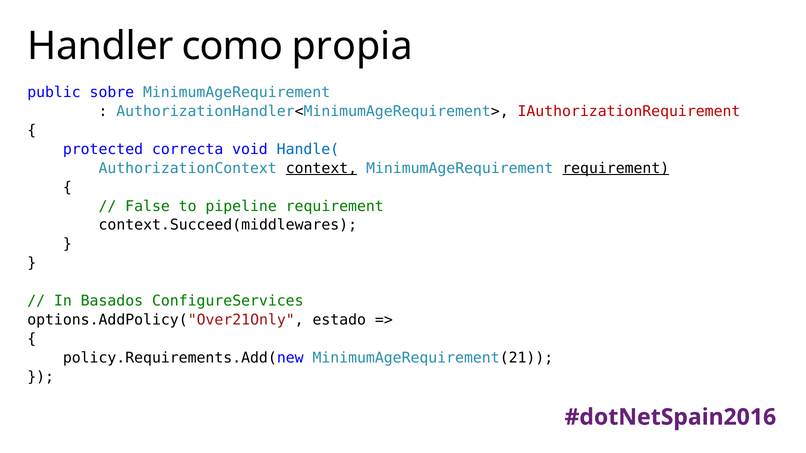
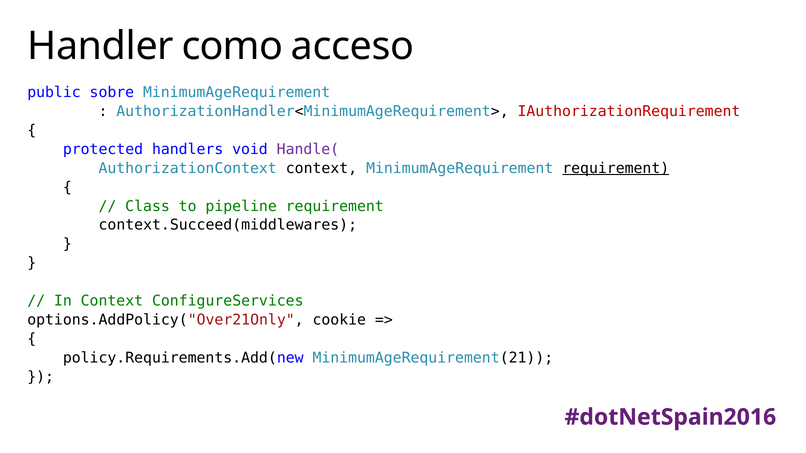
propia: propia -> acceso (352, 46)
correcta: correcta -> handlers (188, 149)
Handle( colour: blue -> purple (308, 149)
context underline: present -> none (321, 168)
False: False -> Class (148, 206)
In Basados: Basados -> Context (112, 301)
estado: estado -> cookie (339, 320)
